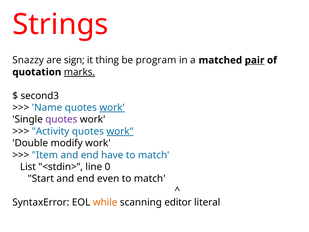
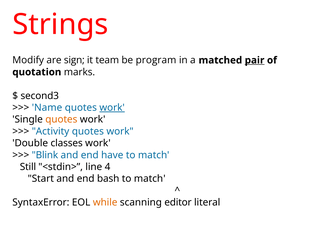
Snazzy: Snazzy -> Modify (28, 60)
thing: thing -> team (107, 60)
marks underline: present -> none (79, 72)
quotes colour: purple -> orange (61, 119)
work underline: present -> none (120, 131)
modify: modify -> classes (67, 143)
Item: Item -> Blink (45, 155)
List: List -> Still (28, 167)
0: 0 -> 4 (108, 167)
even: even -> bash (108, 179)
